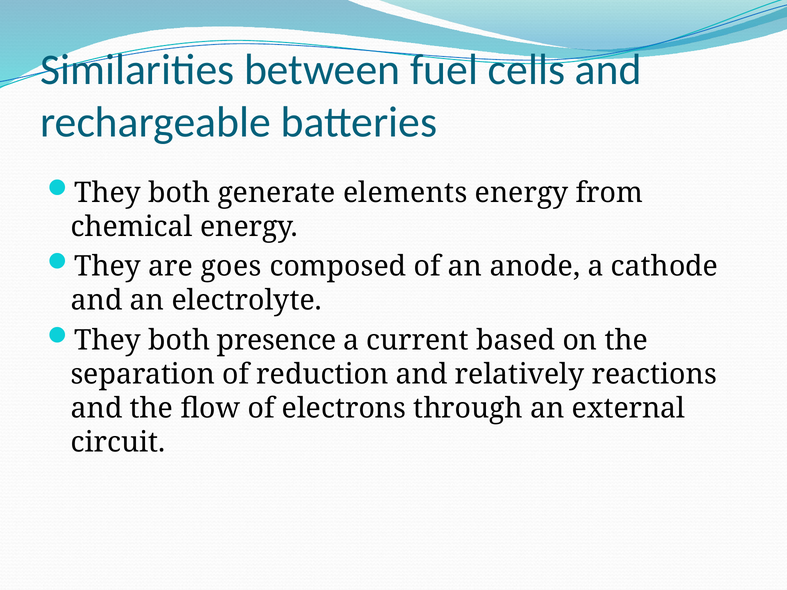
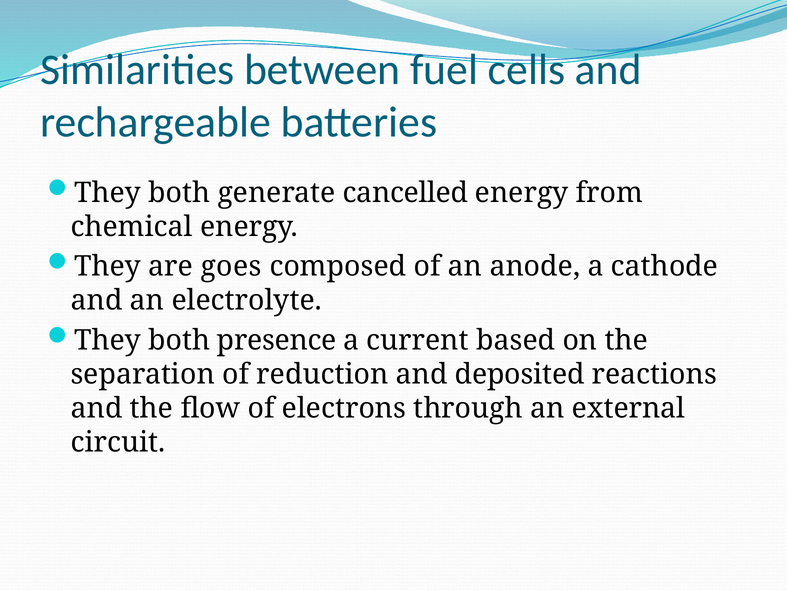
elements: elements -> cancelled (405, 193)
relatively: relatively -> deposited (520, 374)
